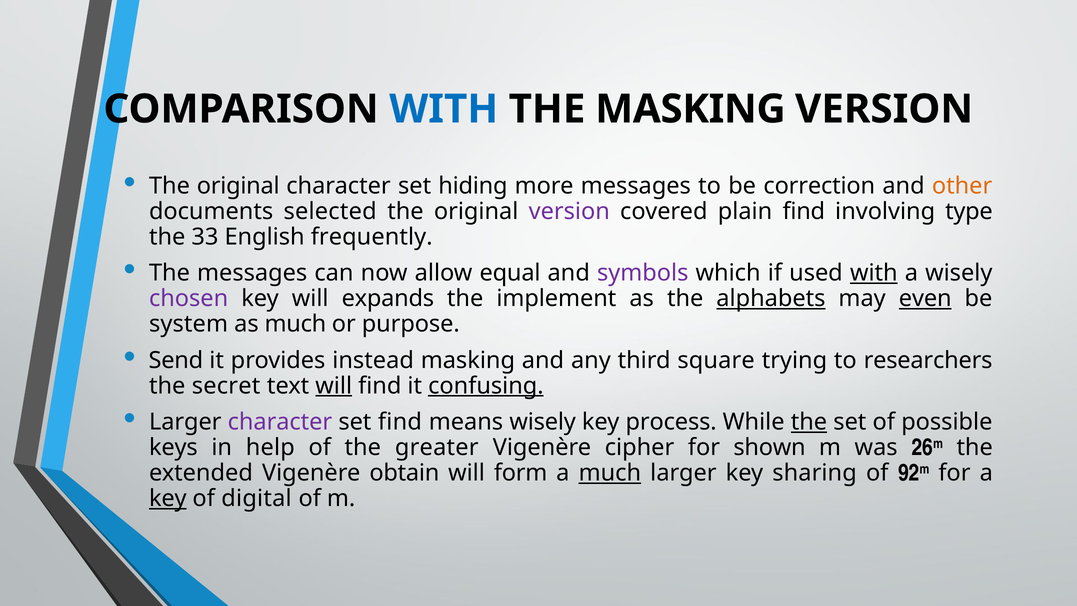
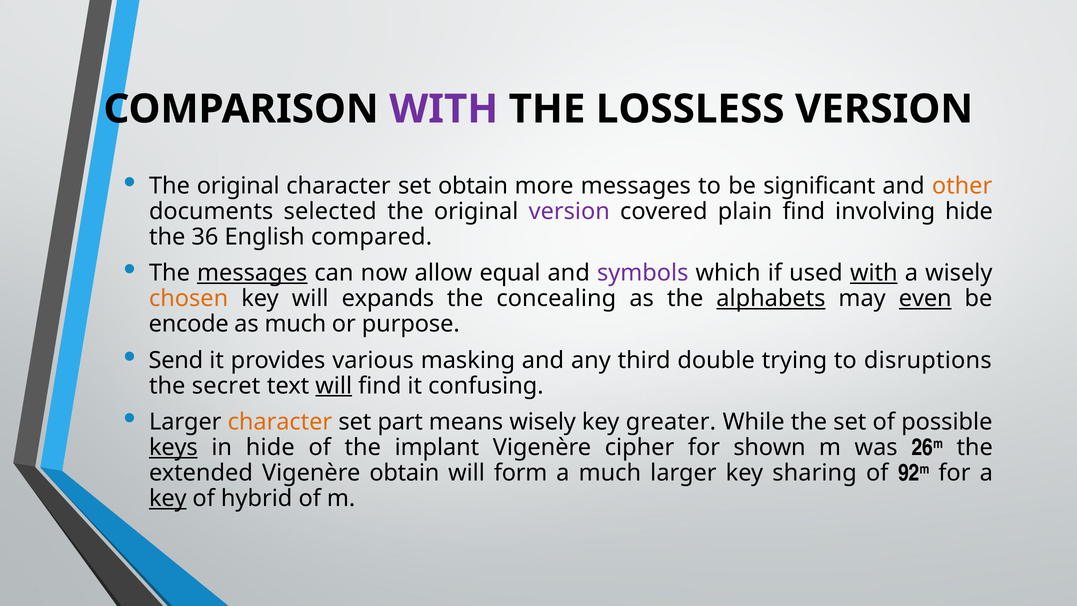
WITH colour: blue -> purple (444, 109)
THE MASKING: MASKING -> LOSSLESS (690, 109)
set hiding: hiding -> obtain (473, 186)
correction: correction -> significant (819, 186)
involving type: type -> hide (969, 211)
33: 33 -> 36 (205, 237)
frequently: frequently -> compared (372, 237)
messages underline: none -> present (252, 273)
chosen colour: purple -> orange (189, 298)
implement: implement -> concealing (556, 298)
system: system -> encode (189, 324)
instead: instead -> various (373, 360)
square: square -> double (716, 360)
researchers: researchers -> disruptions (928, 360)
confusing underline: present -> none (486, 386)
character colour: purple -> orange (280, 422)
set find: find -> part (400, 422)
process: process -> greater (671, 422)
the underline: present -> none (809, 422)
keys underline: none -> present (173, 447)
in help: help -> hide (270, 447)
greater: greater -> implant (437, 447)
much underline: present -> none (610, 473)
digital: digital -> hybrid (257, 498)
